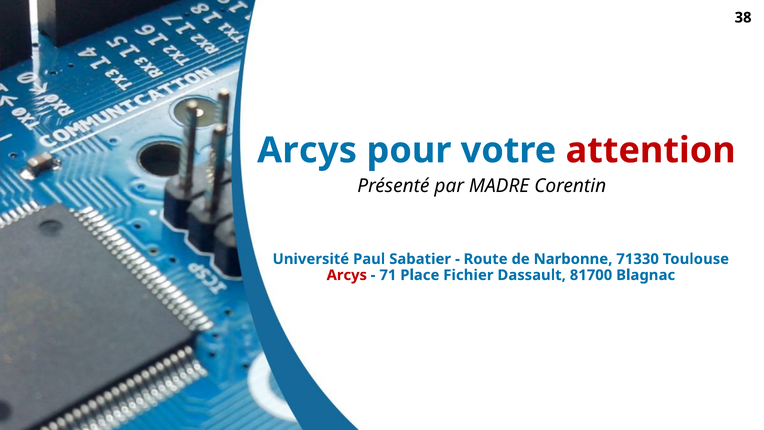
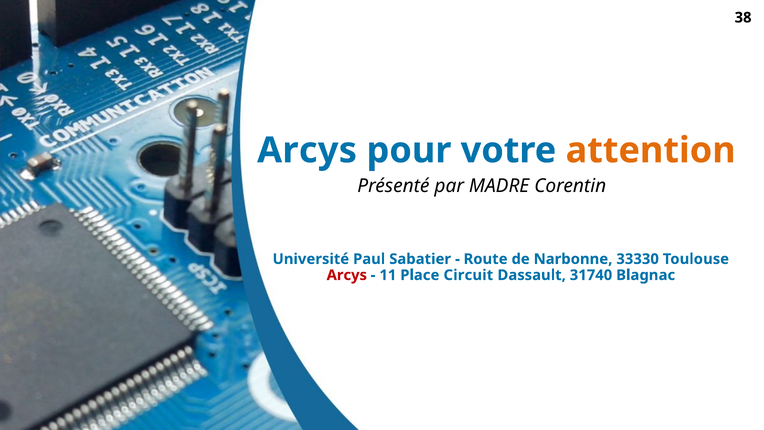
attention colour: red -> orange (651, 150)
71330: 71330 -> 33330 (638, 259)
71: 71 -> 11 (388, 275)
Fichier: Fichier -> Circuit (468, 275)
81700: 81700 -> 31740 (591, 275)
